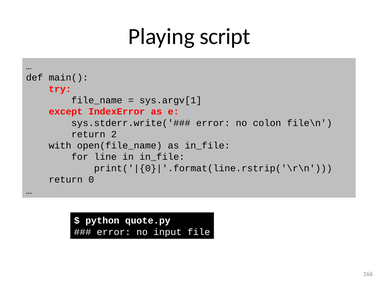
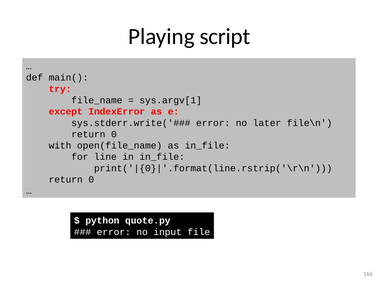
colon: colon -> later (267, 123)
2: 2 -> 0 (114, 134)
